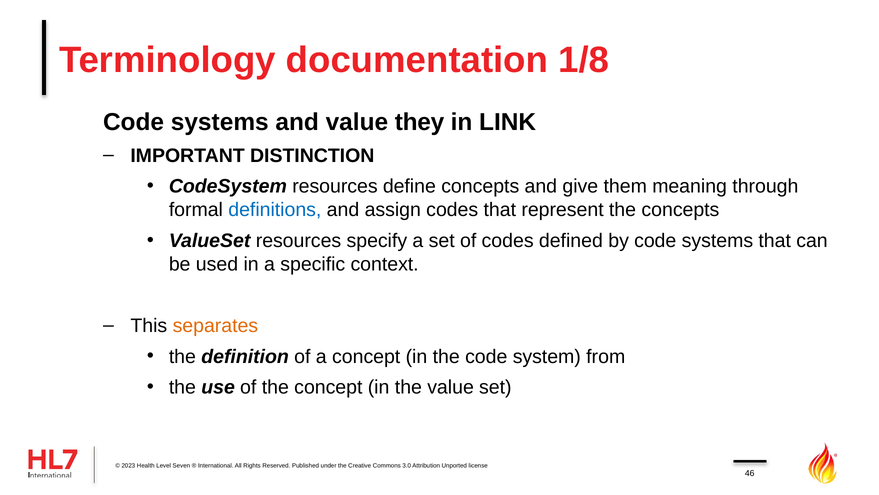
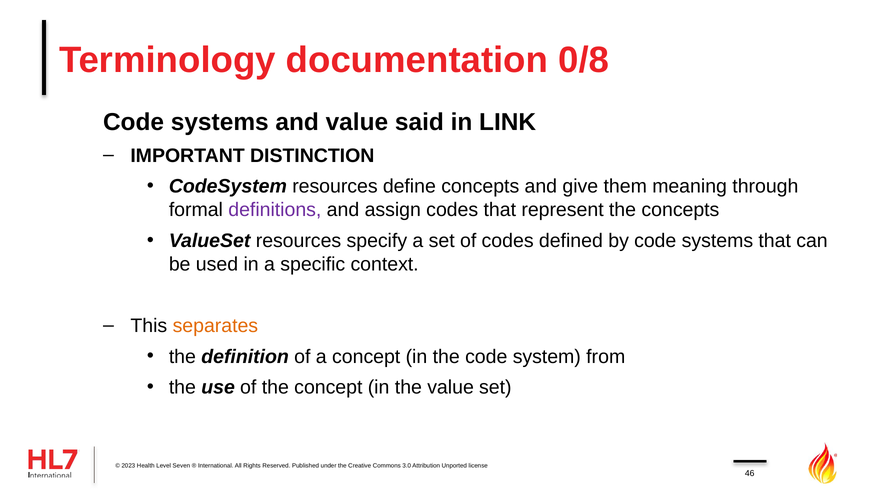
1/8: 1/8 -> 0/8 (584, 60)
they: they -> said (419, 122)
definitions colour: blue -> purple (275, 210)
